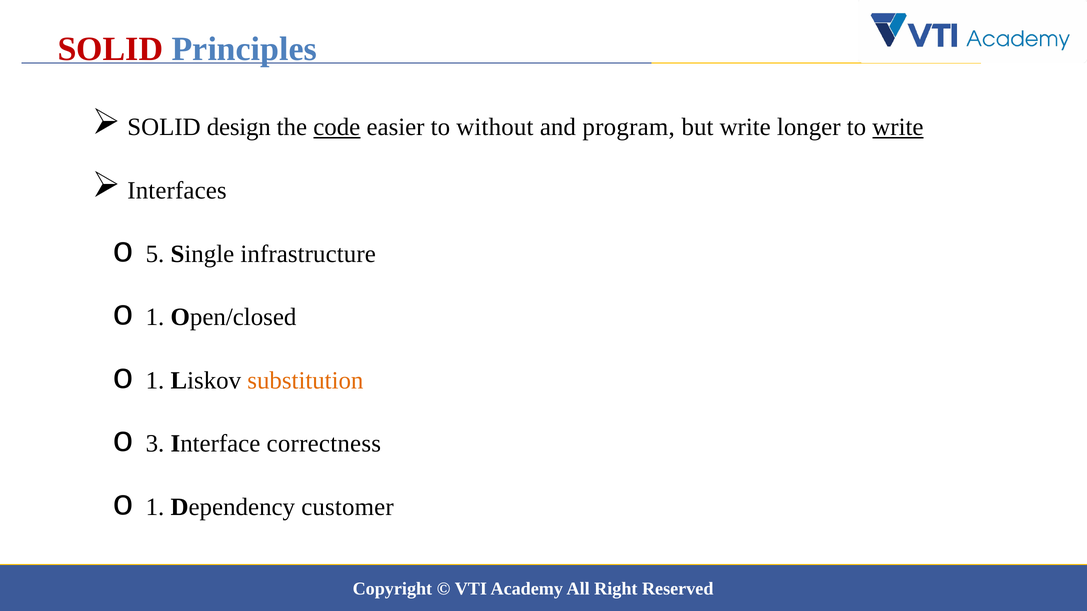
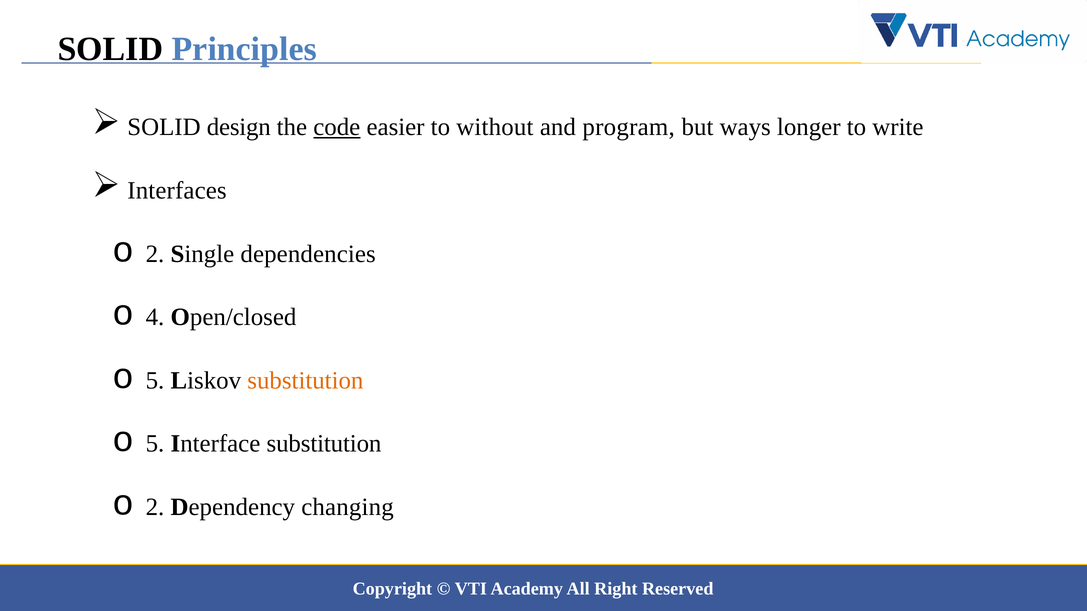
SOLID colour: red -> black (110, 49)
but write: write -> ways (745, 127)
write underline: present -> none (898, 127)
5: 5 -> 2 (155, 254)
infrastructure: infrastructure -> dependencies (308, 254)
1: 1 -> 4 (155, 317)
1: 1 -> 5 (155, 381)
3: 3 -> 5 (155, 444)
Interface correctness: correctness -> substitution (324, 444)
1: 1 -> 2 (155, 507)
customer: customer -> changing (348, 507)
